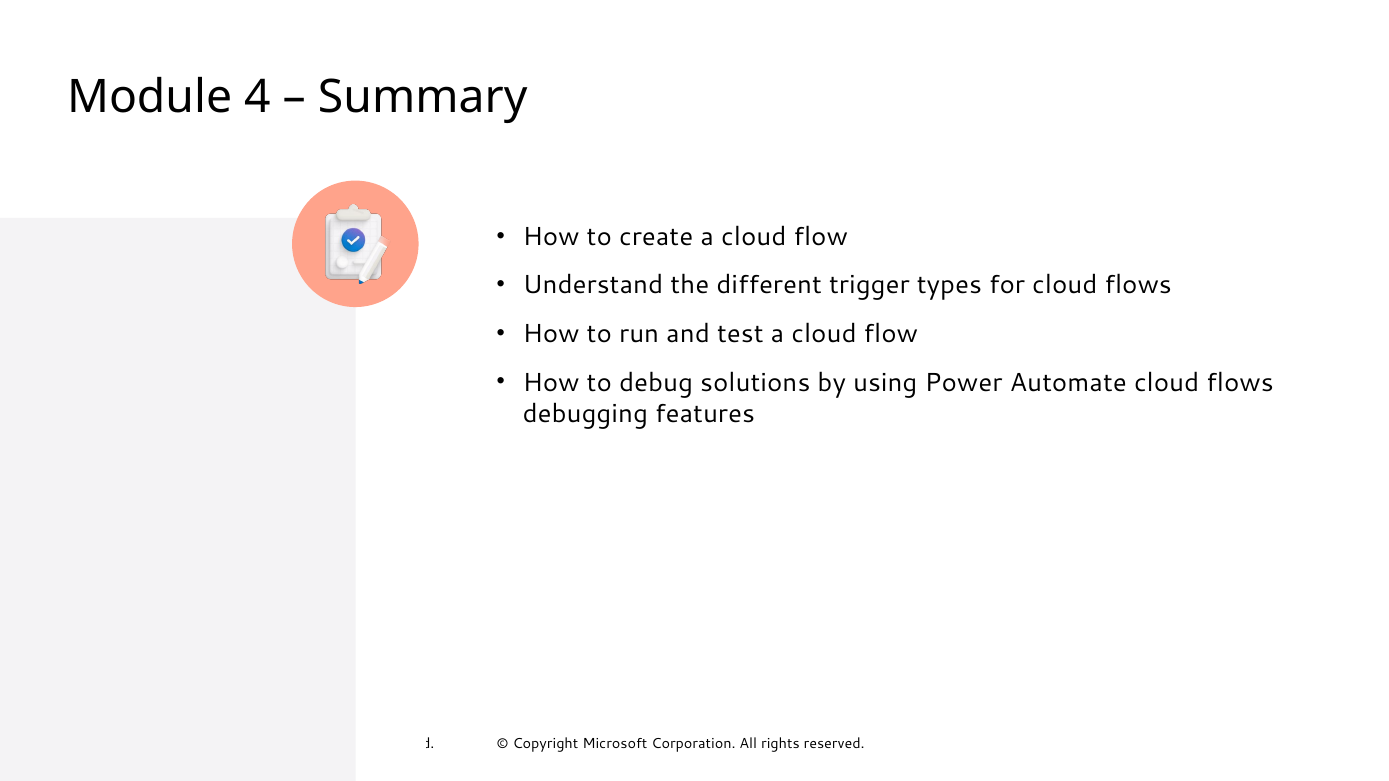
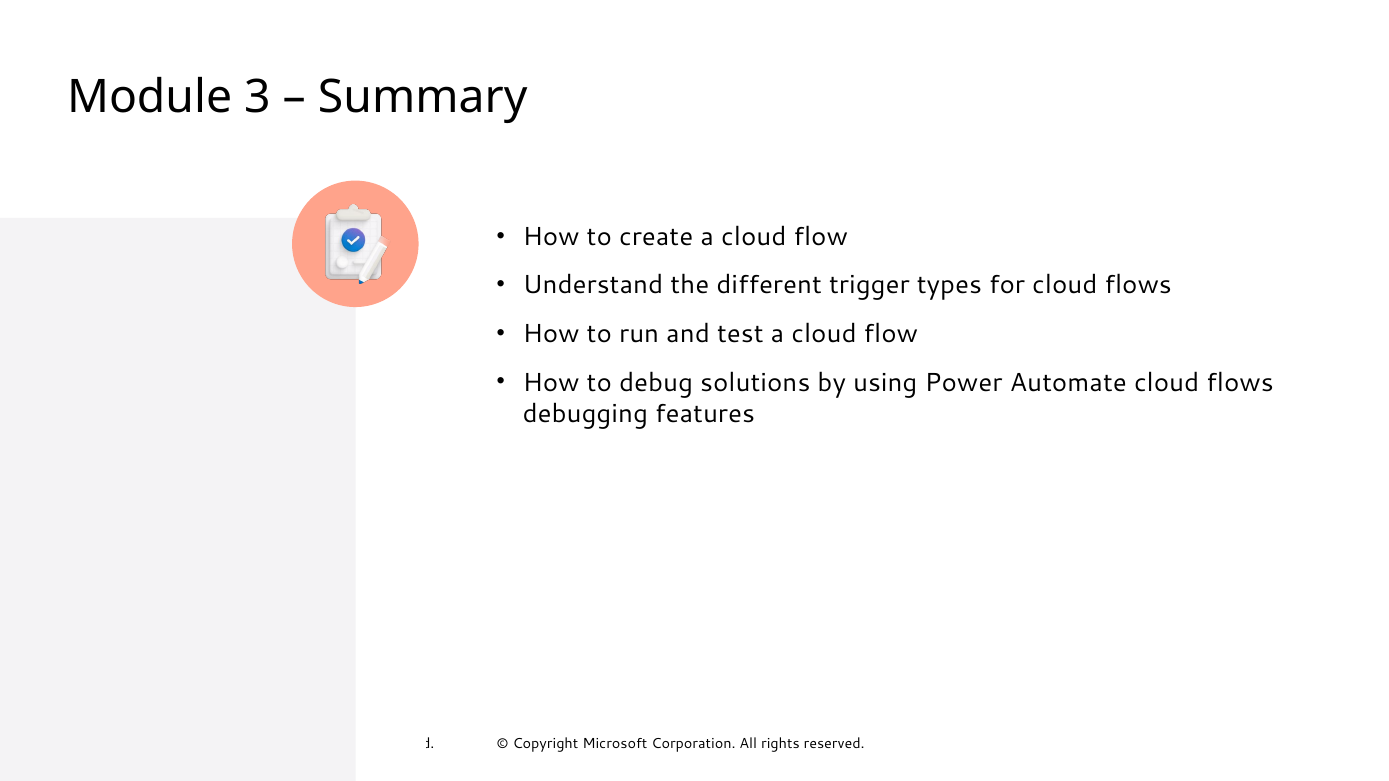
4: 4 -> 3 (257, 98)
